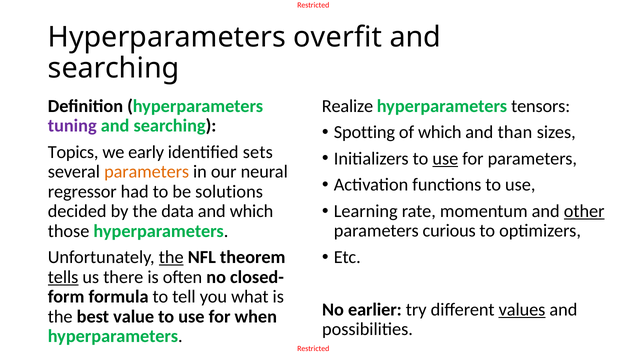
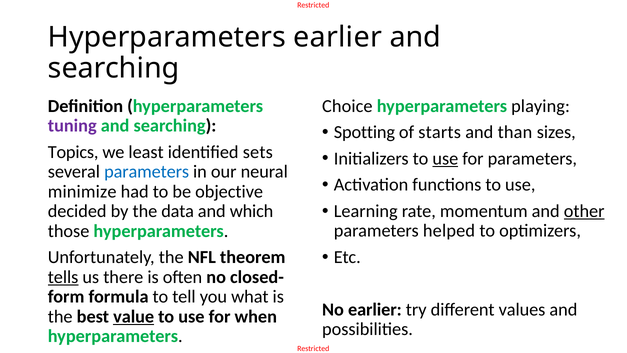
Hyperparameters overfit: overfit -> earlier (338, 37)
Realize: Realize -> Choice (347, 106)
tensors: tensors -> playing (541, 106)
of which: which -> starts (440, 132)
early: early -> least (146, 152)
parameters colour: orange -> blue (147, 172)
regressor: regressor -> minimize (82, 191)
solutions: solutions -> objective (229, 191)
curious: curious -> helped (449, 231)
the underline: present -> none (171, 257)
values underline: present -> none (522, 309)
value underline: none -> present (134, 316)
